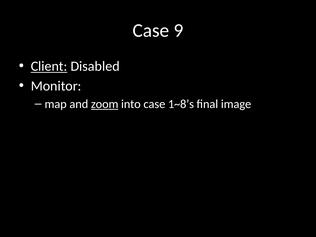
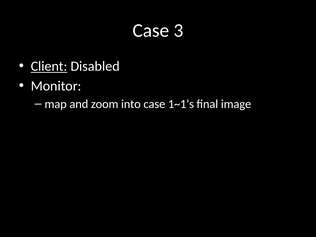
9: 9 -> 3 (178, 31)
zoom underline: present -> none (105, 104)
1~8’s: 1~8’s -> 1~1’s (181, 104)
